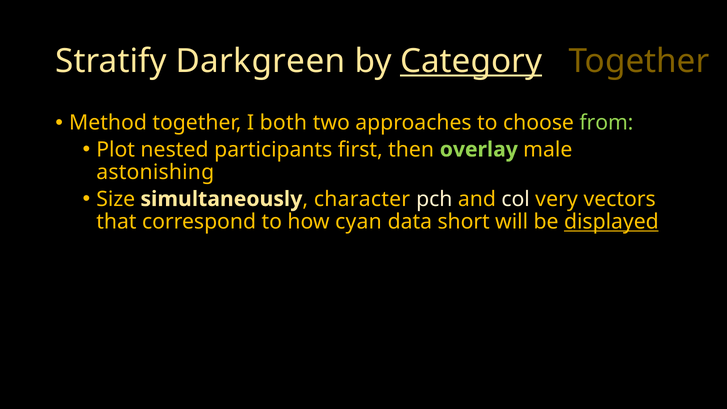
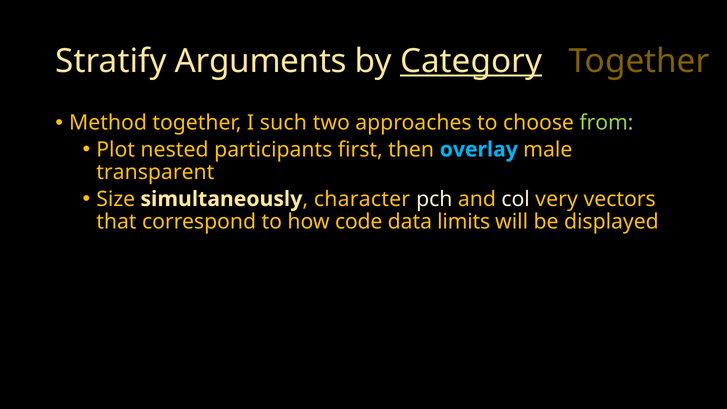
Darkgreen: Darkgreen -> Arguments (261, 61)
both: both -> such (283, 123)
overlay colour: light green -> light blue (479, 150)
astonishing: astonishing -> transparent (155, 172)
cyan: cyan -> code (359, 222)
short: short -> limits (464, 222)
displayed underline: present -> none (611, 222)
